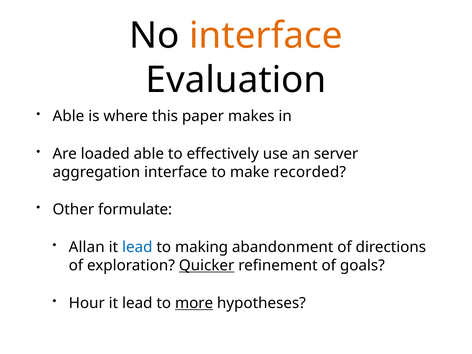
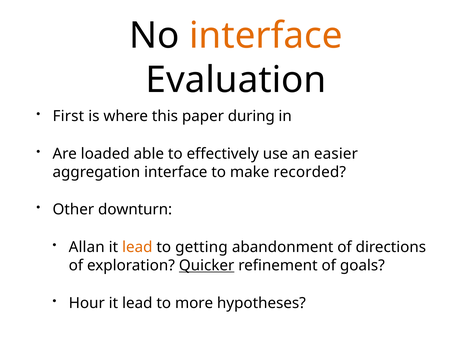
Able: Able -> First (68, 116)
makes: makes -> during (251, 116)
server: server -> easier (336, 154)
formulate: formulate -> downturn (135, 210)
lead colour: blue -> orange (137, 247)
making: making -> getting (201, 247)
more underline: present -> none (194, 303)
